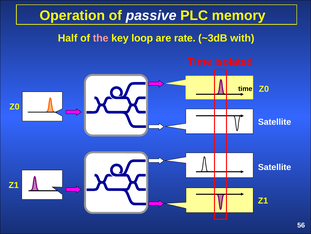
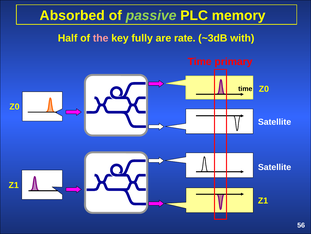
Operation: Operation -> Absorbed (72, 16)
passive colour: white -> light green (151, 16)
loop: loop -> fully (142, 38)
isolated: isolated -> primary (233, 61)
